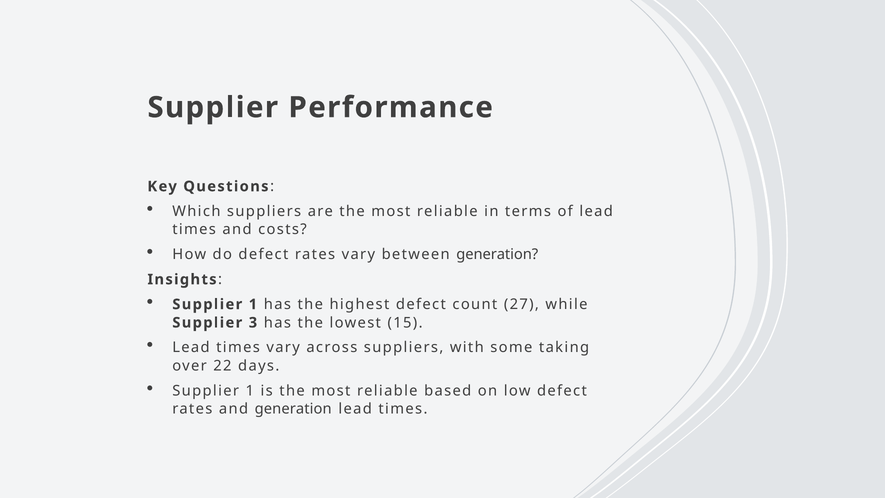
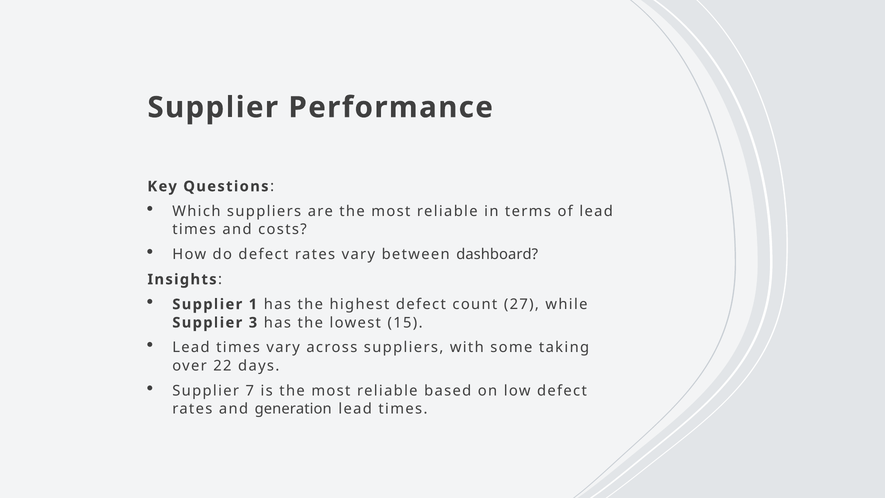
between generation: generation -> dashboard (497, 254)
1: 1 -> 7 (250, 391)
